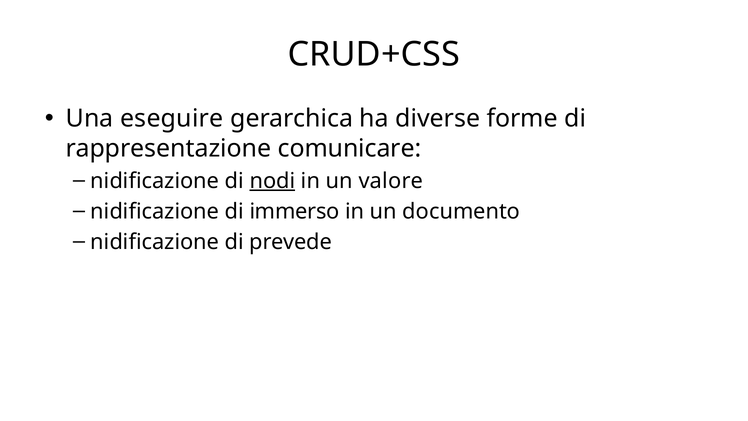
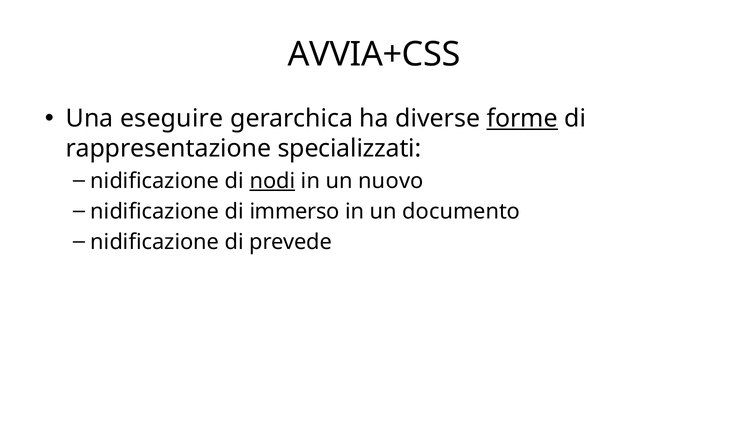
CRUD+CSS: CRUD+CSS -> AVVIA+CSS (374, 54)
forme underline: none -> present (522, 119)
comunicare: comunicare -> specializzati (350, 149)
valore: valore -> nuovo (391, 181)
